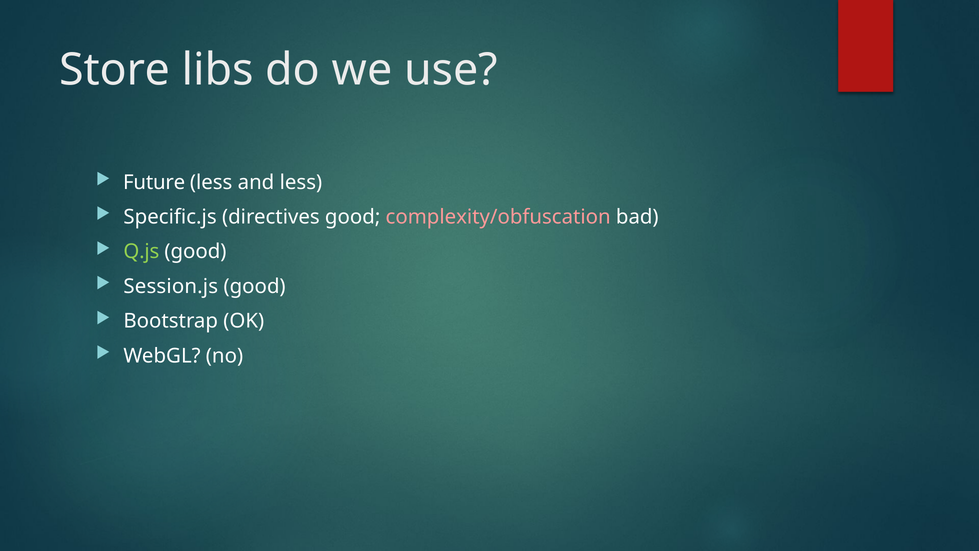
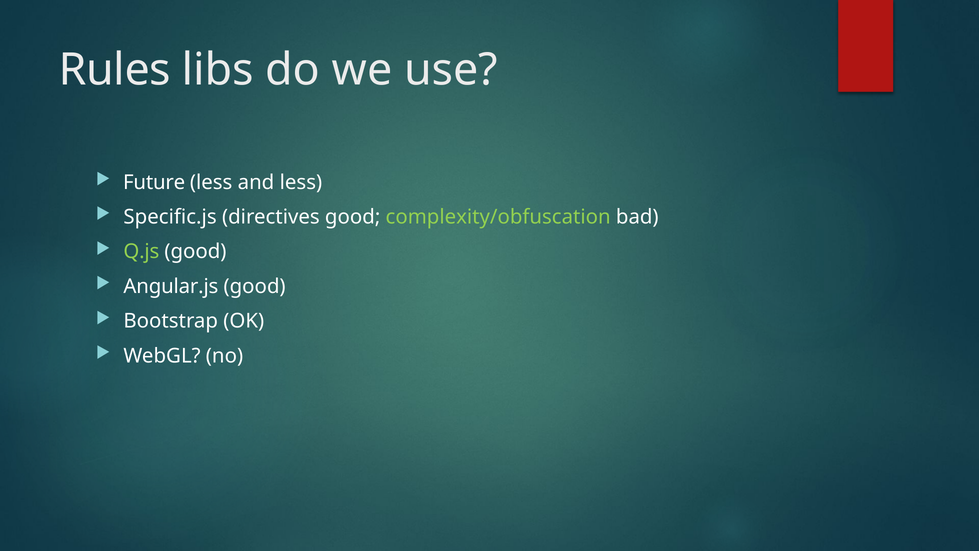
Store: Store -> Rules (115, 70)
complexity/obfuscation colour: pink -> light green (498, 217)
Session.js: Session.js -> Angular.js (171, 286)
